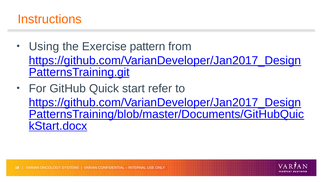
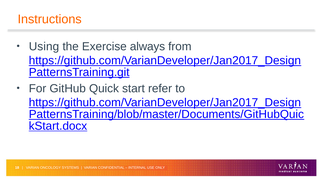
pattern: pattern -> always (147, 46)
